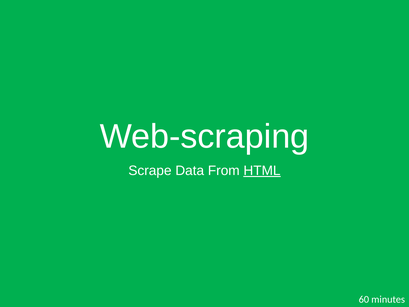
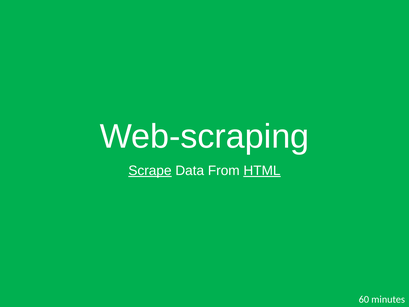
Scrape underline: none -> present (150, 170)
